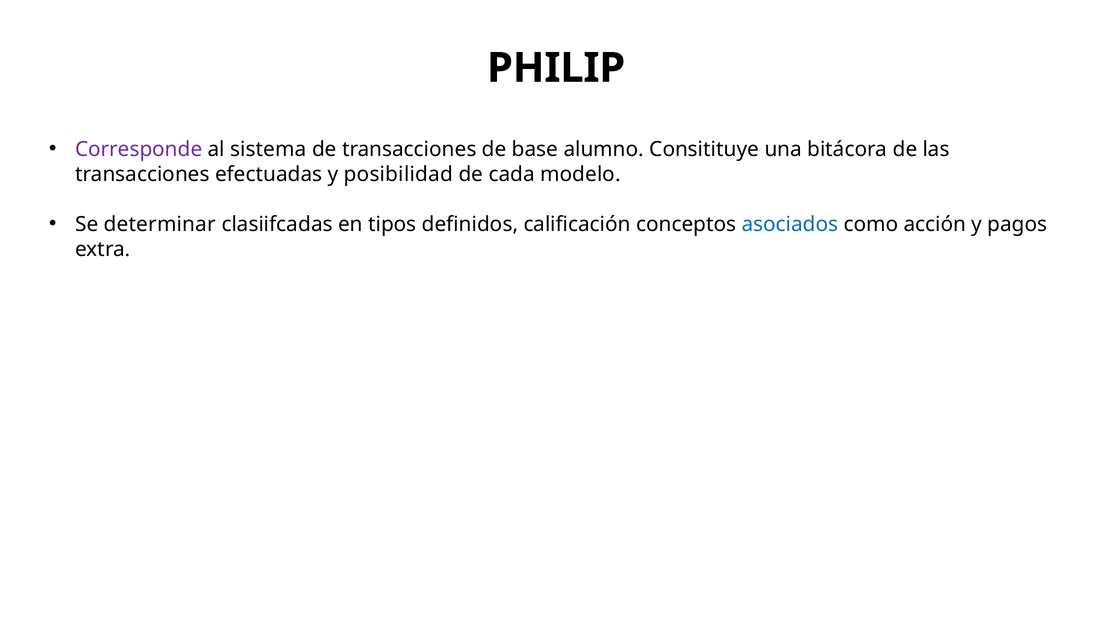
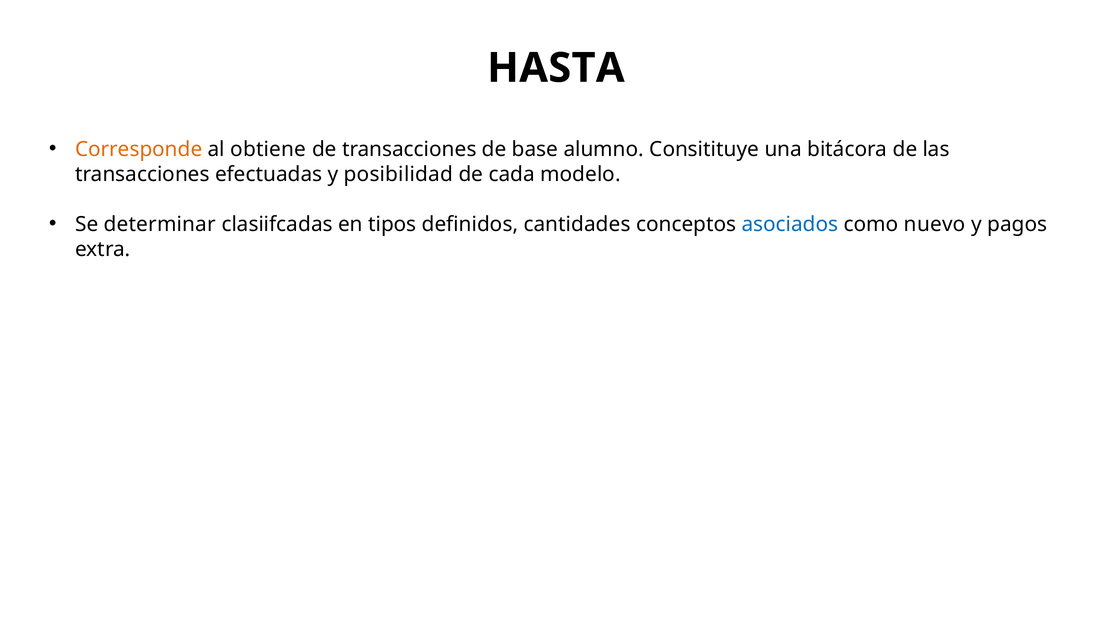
PHILIP: PHILIP -> HASTA (556, 68)
Corresponde colour: purple -> orange (139, 149)
sistema: sistema -> obtiene (268, 149)
calificación: calificación -> cantidades (577, 224)
acción: acción -> nuevo (935, 224)
